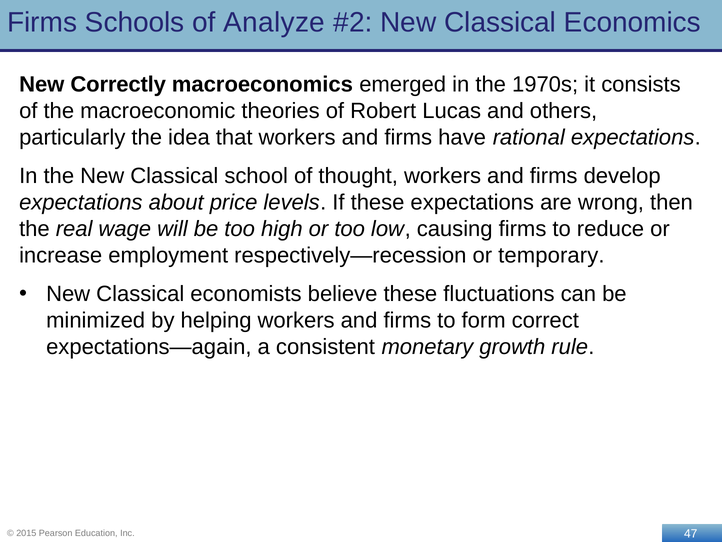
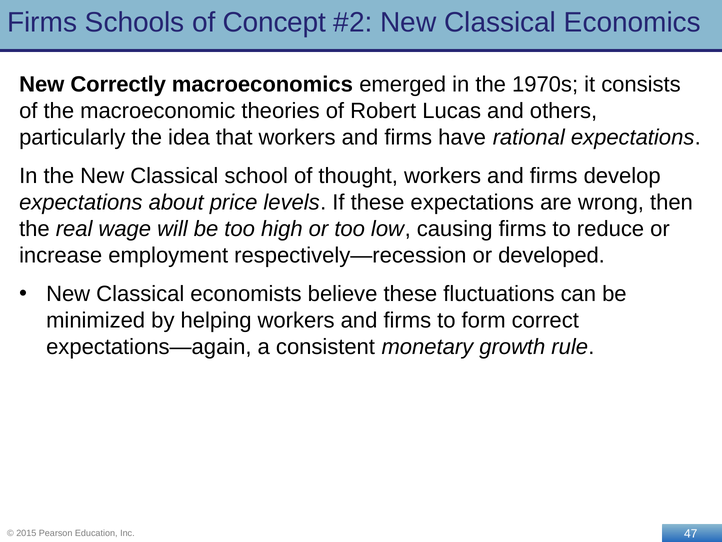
Analyze: Analyze -> Concept (274, 22)
temporary: temporary -> developed (551, 255)
